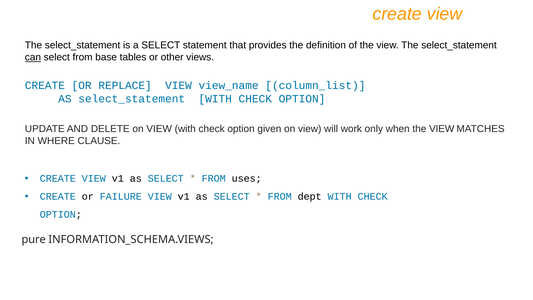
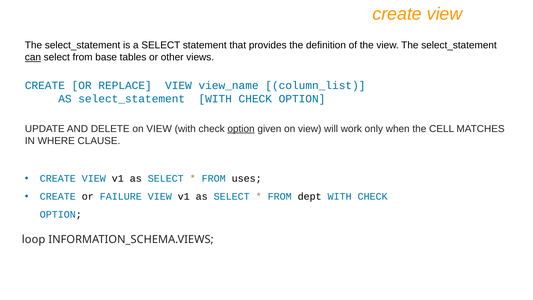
option underline: none -> present (241, 129)
when the VIEW: VIEW -> CELL (442, 129)
pure: pure -> loop (34, 239)
